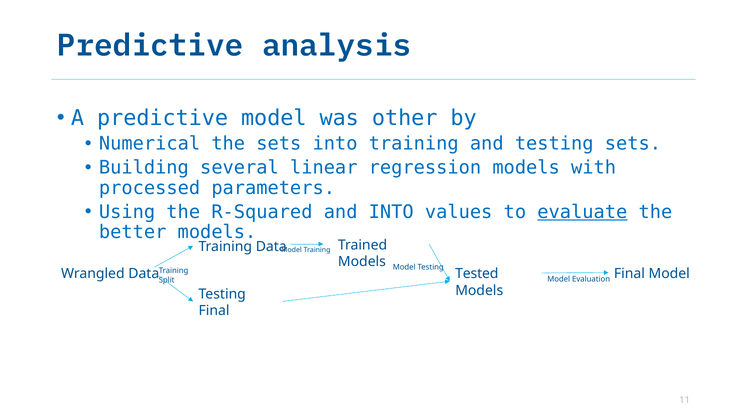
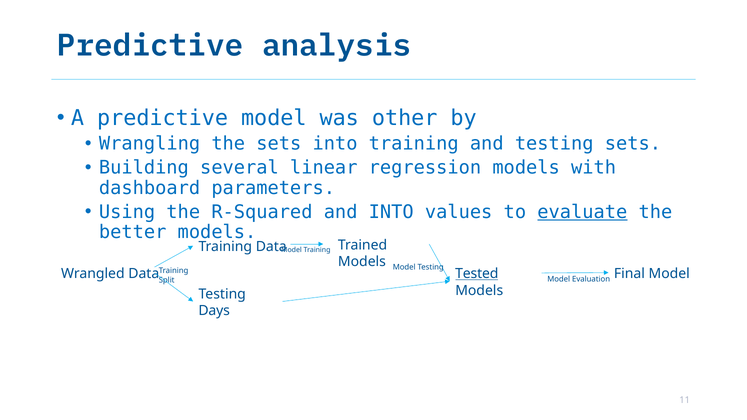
Numerical: Numerical -> Wrangling (150, 144)
processed: processed -> dashboard (150, 188)
Tested underline: none -> present (477, 274)
Final: Final -> Days (214, 311)
